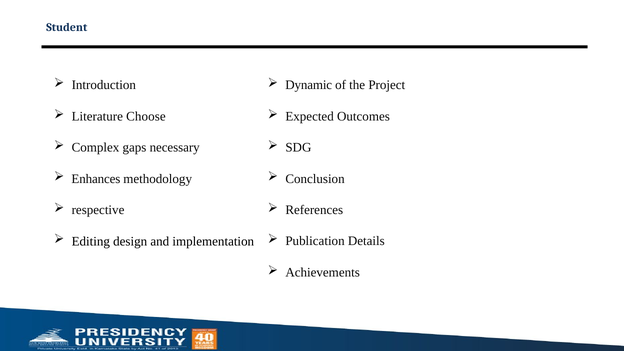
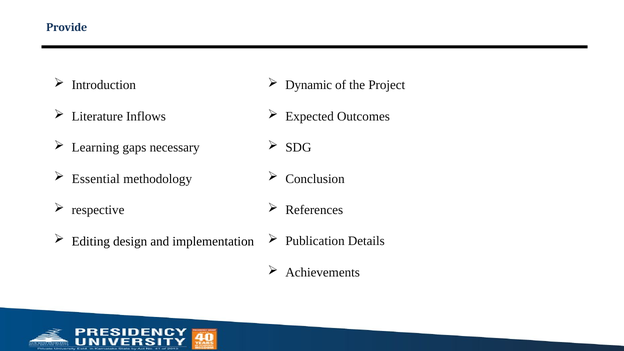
Student: Student -> Provide (67, 27)
Choose: Choose -> Inflows (146, 116)
Complex: Complex -> Learning (95, 148)
Enhances: Enhances -> Essential (96, 179)
